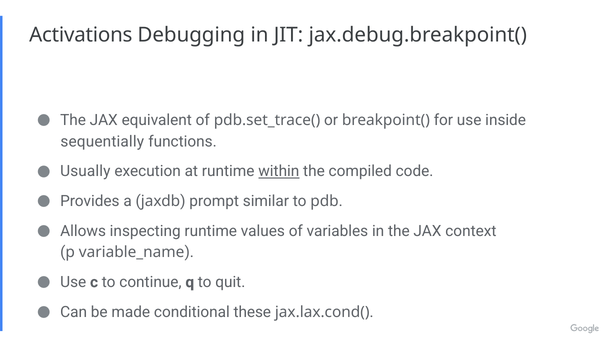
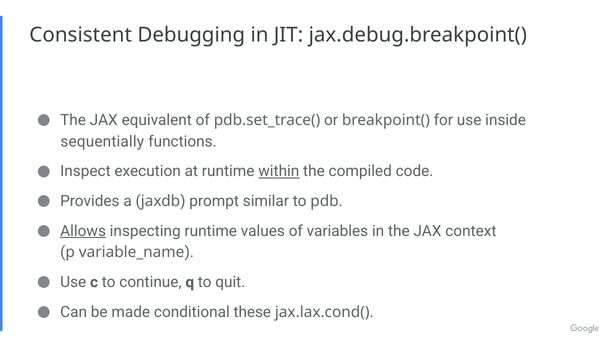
Activations: Activations -> Consistent (81, 35)
Usually: Usually -> Inspect (85, 171)
Allows underline: none -> present (83, 231)
